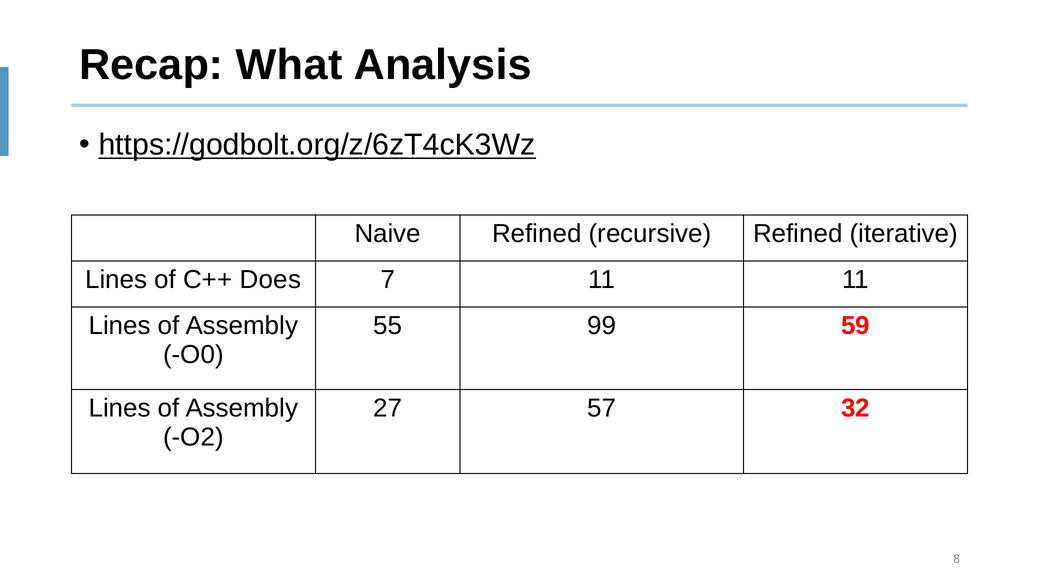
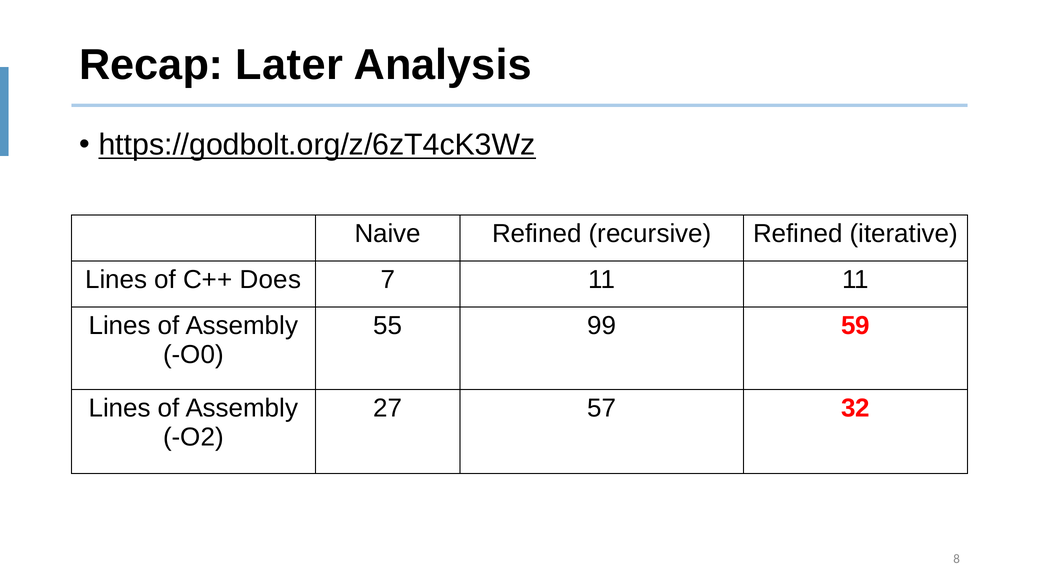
What: What -> Later (289, 65)
